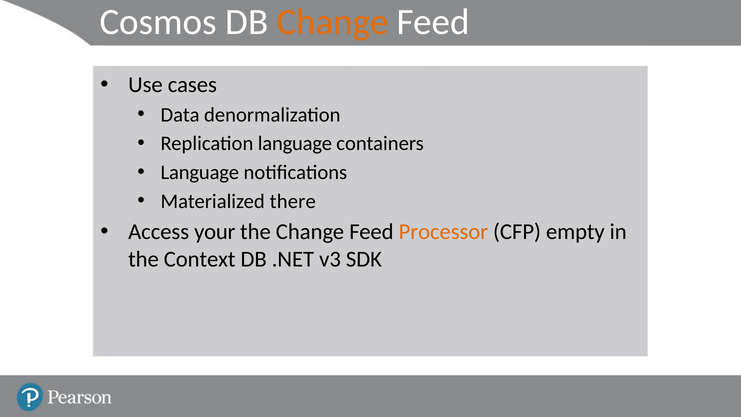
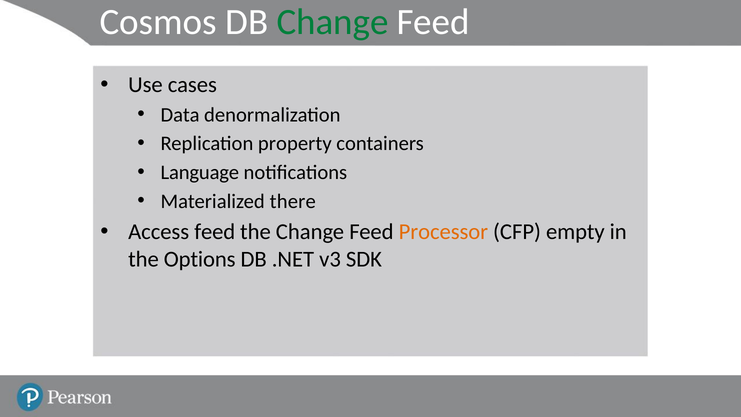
Change colour: orange -> green (333, 22)
Replication language: language -> property (295, 144)
Access your: your -> feed (215, 232)
Context: Context -> Options (200, 259)
